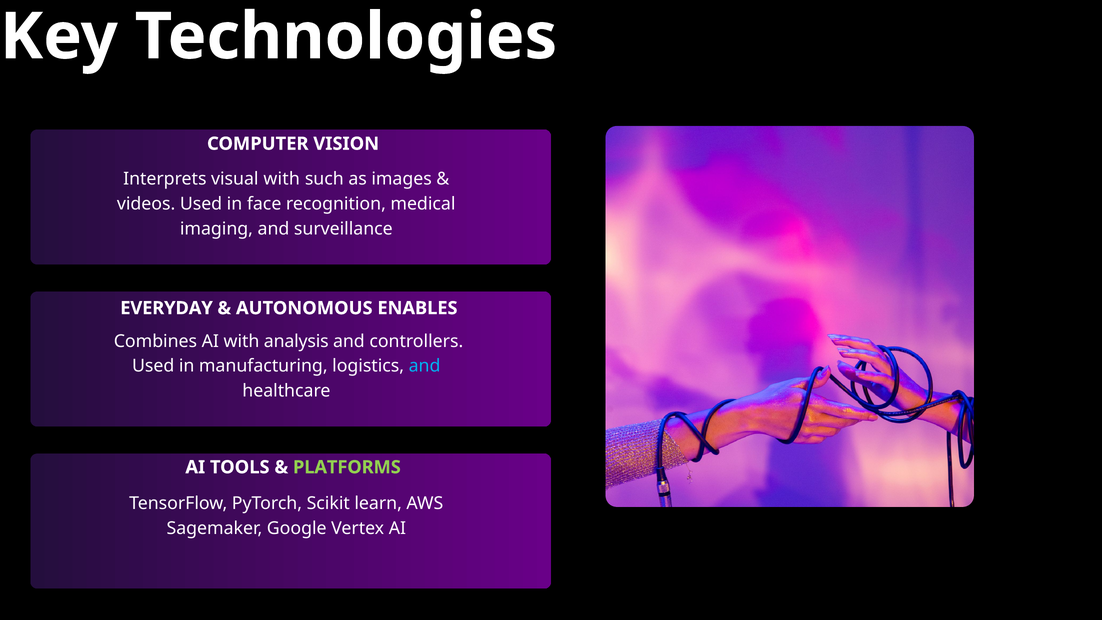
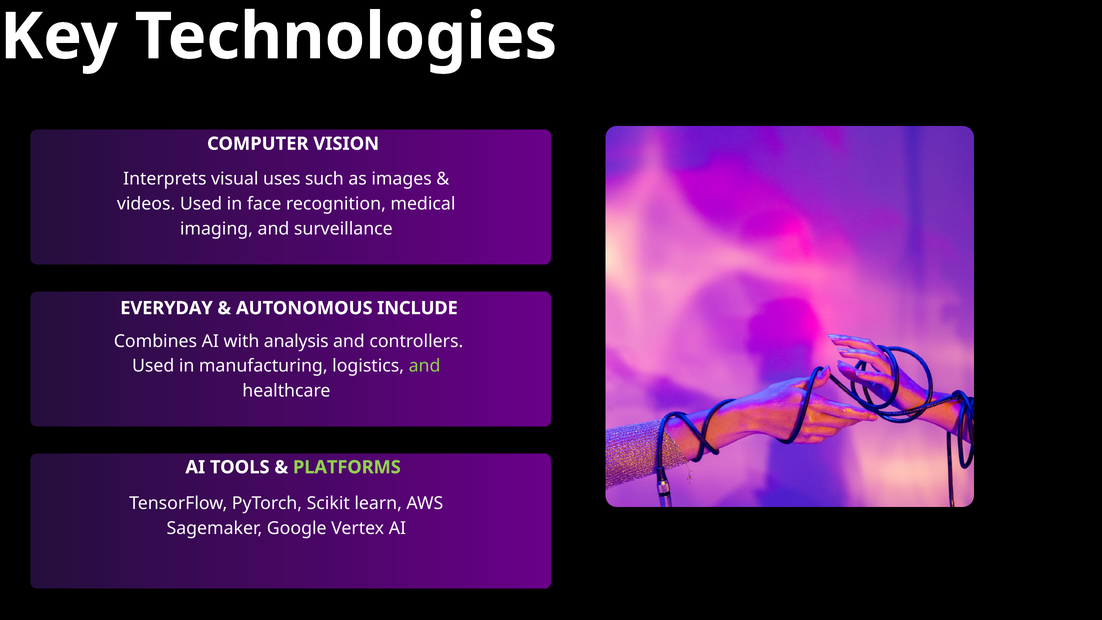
visual with: with -> uses (282, 179)
ENABLES: ENABLES -> INCLUDE (417, 308)
and colour: light blue -> light green (425, 366)
